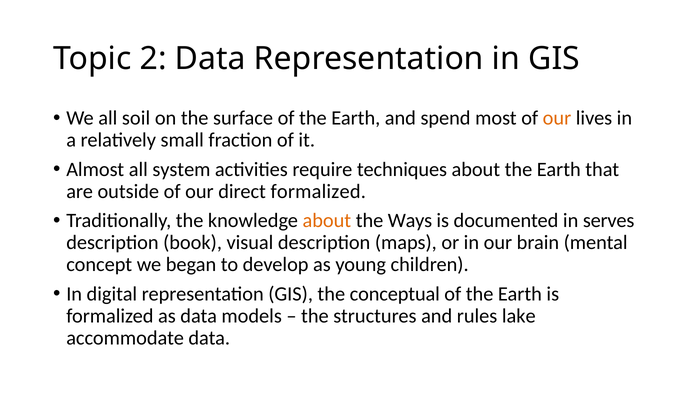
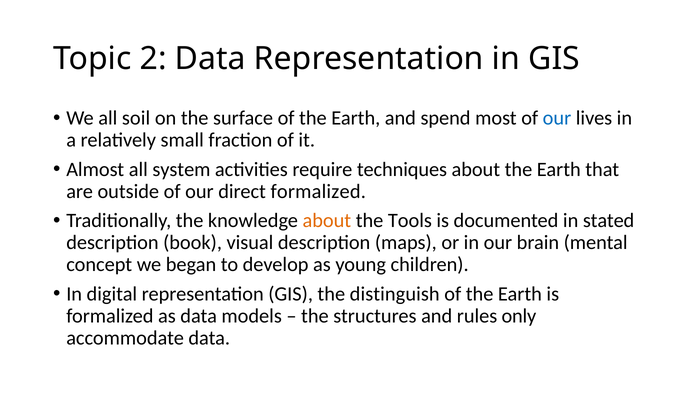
our colour: orange -> blue (557, 118)
Ways: Ways -> Tools (410, 221)
serves: serves -> stated (609, 221)
conceptual: conceptual -> distinguish (395, 294)
lake: lake -> only (519, 316)
